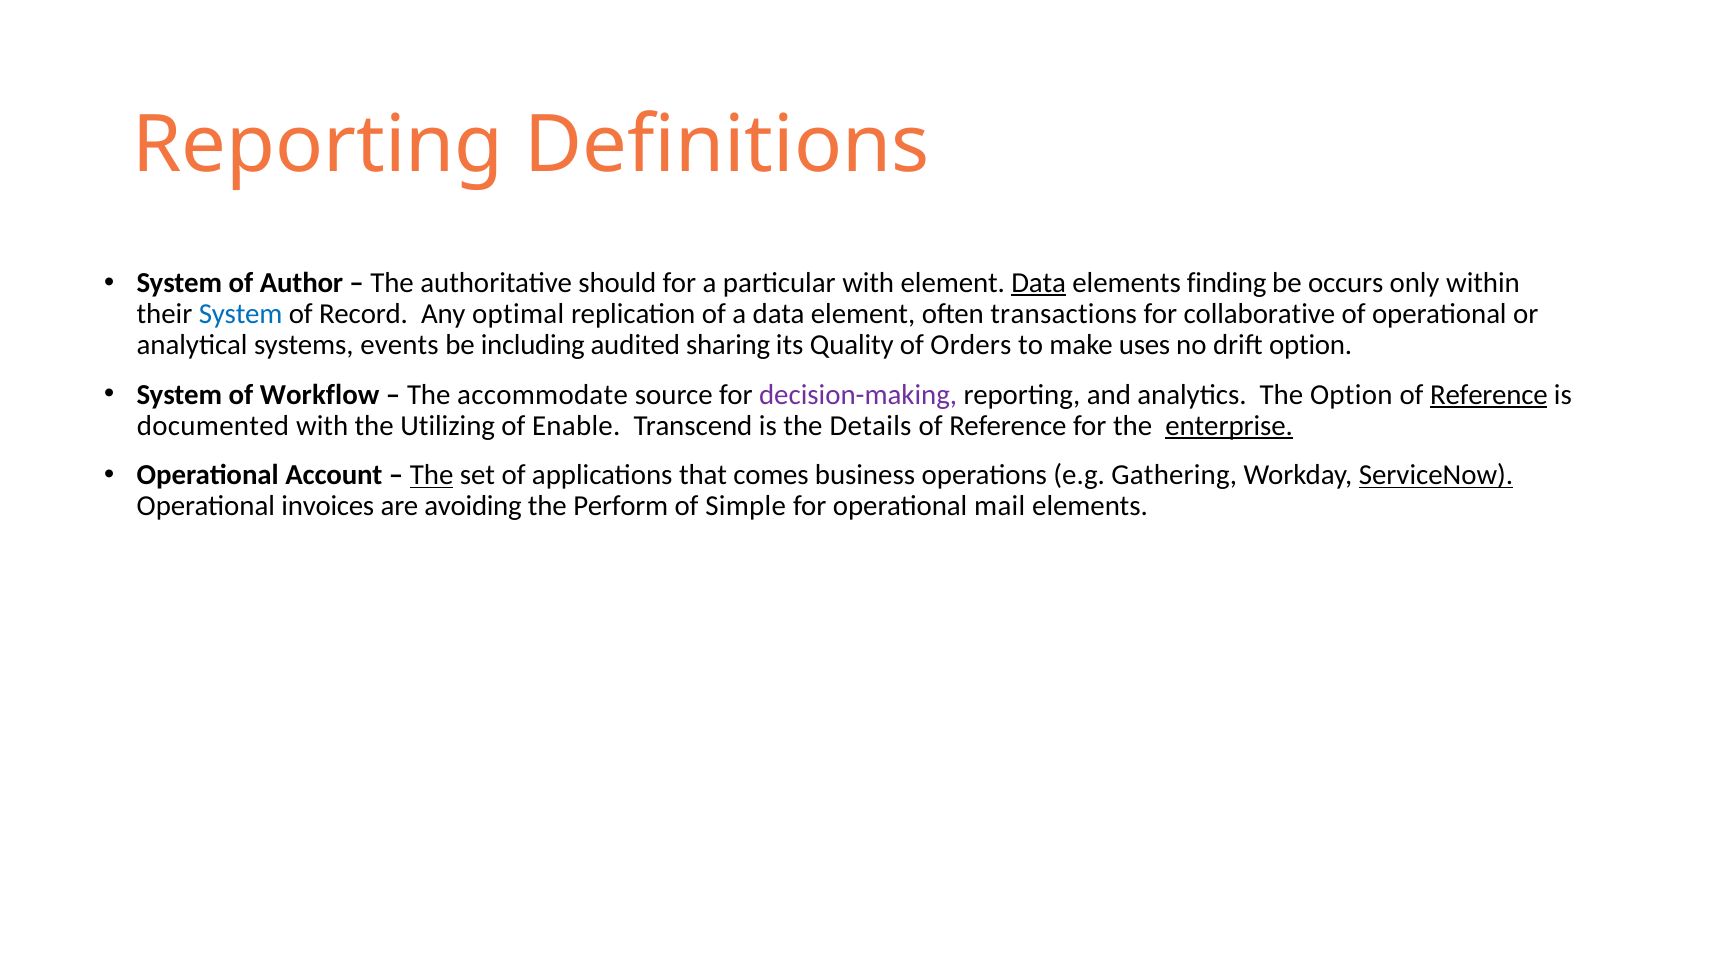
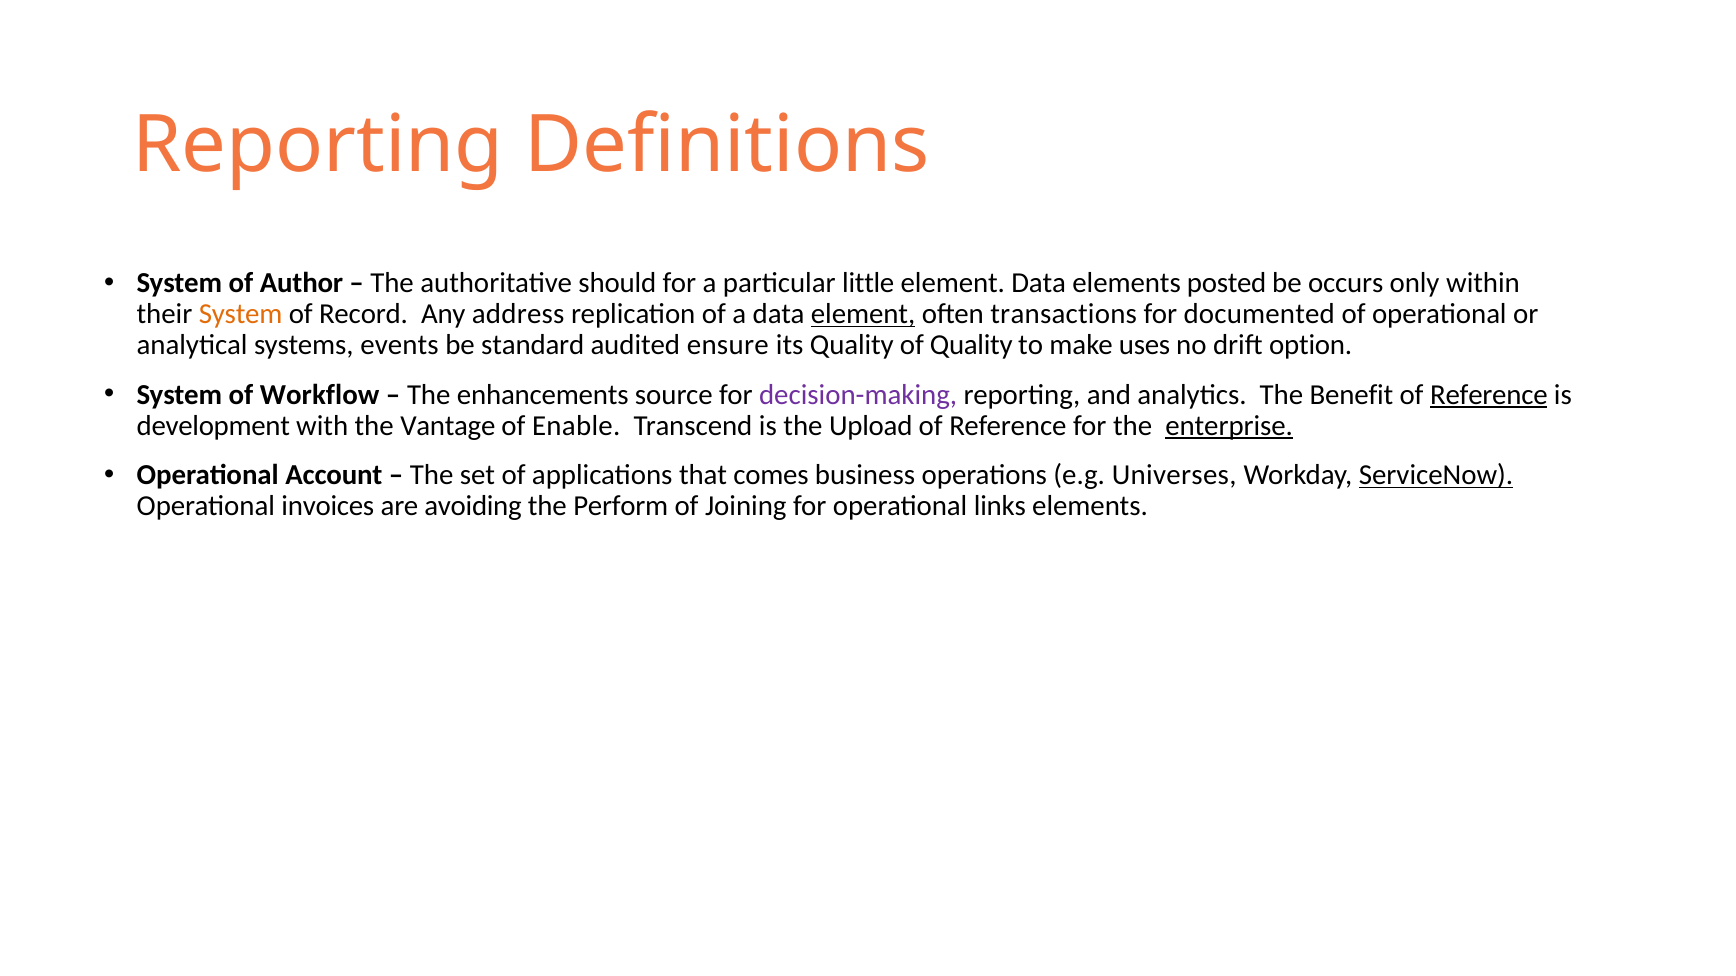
particular with: with -> little (868, 283)
Data underline: present -> none (1039, 283)
finding: finding -> posted (1227, 283)
System colour: blue -> orange (241, 314)
optimal: optimal -> address (518, 314)
element underline: none -> present (863, 314)
collaborative: collaborative -> documented (1259, 314)
including: including -> standard (533, 345)
sharing: sharing -> ensure (728, 345)
of Orders: Orders -> Quality (971, 345)
accommodate: accommodate -> enhancements (543, 395)
The Option: Option -> Benefit (1352, 395)
documented: documented -> development (213, 426)
Utilizing: Utilizing -> Vantage (448, 426)
Details: Details -> Upload (871, 426)
The underline: present -> none (432, 475)
Gathering: Gathering -> Universes (1174, 475)
Simple: Simple -> Joining (746, 507)
mail: mail -> links (1000, 507)
